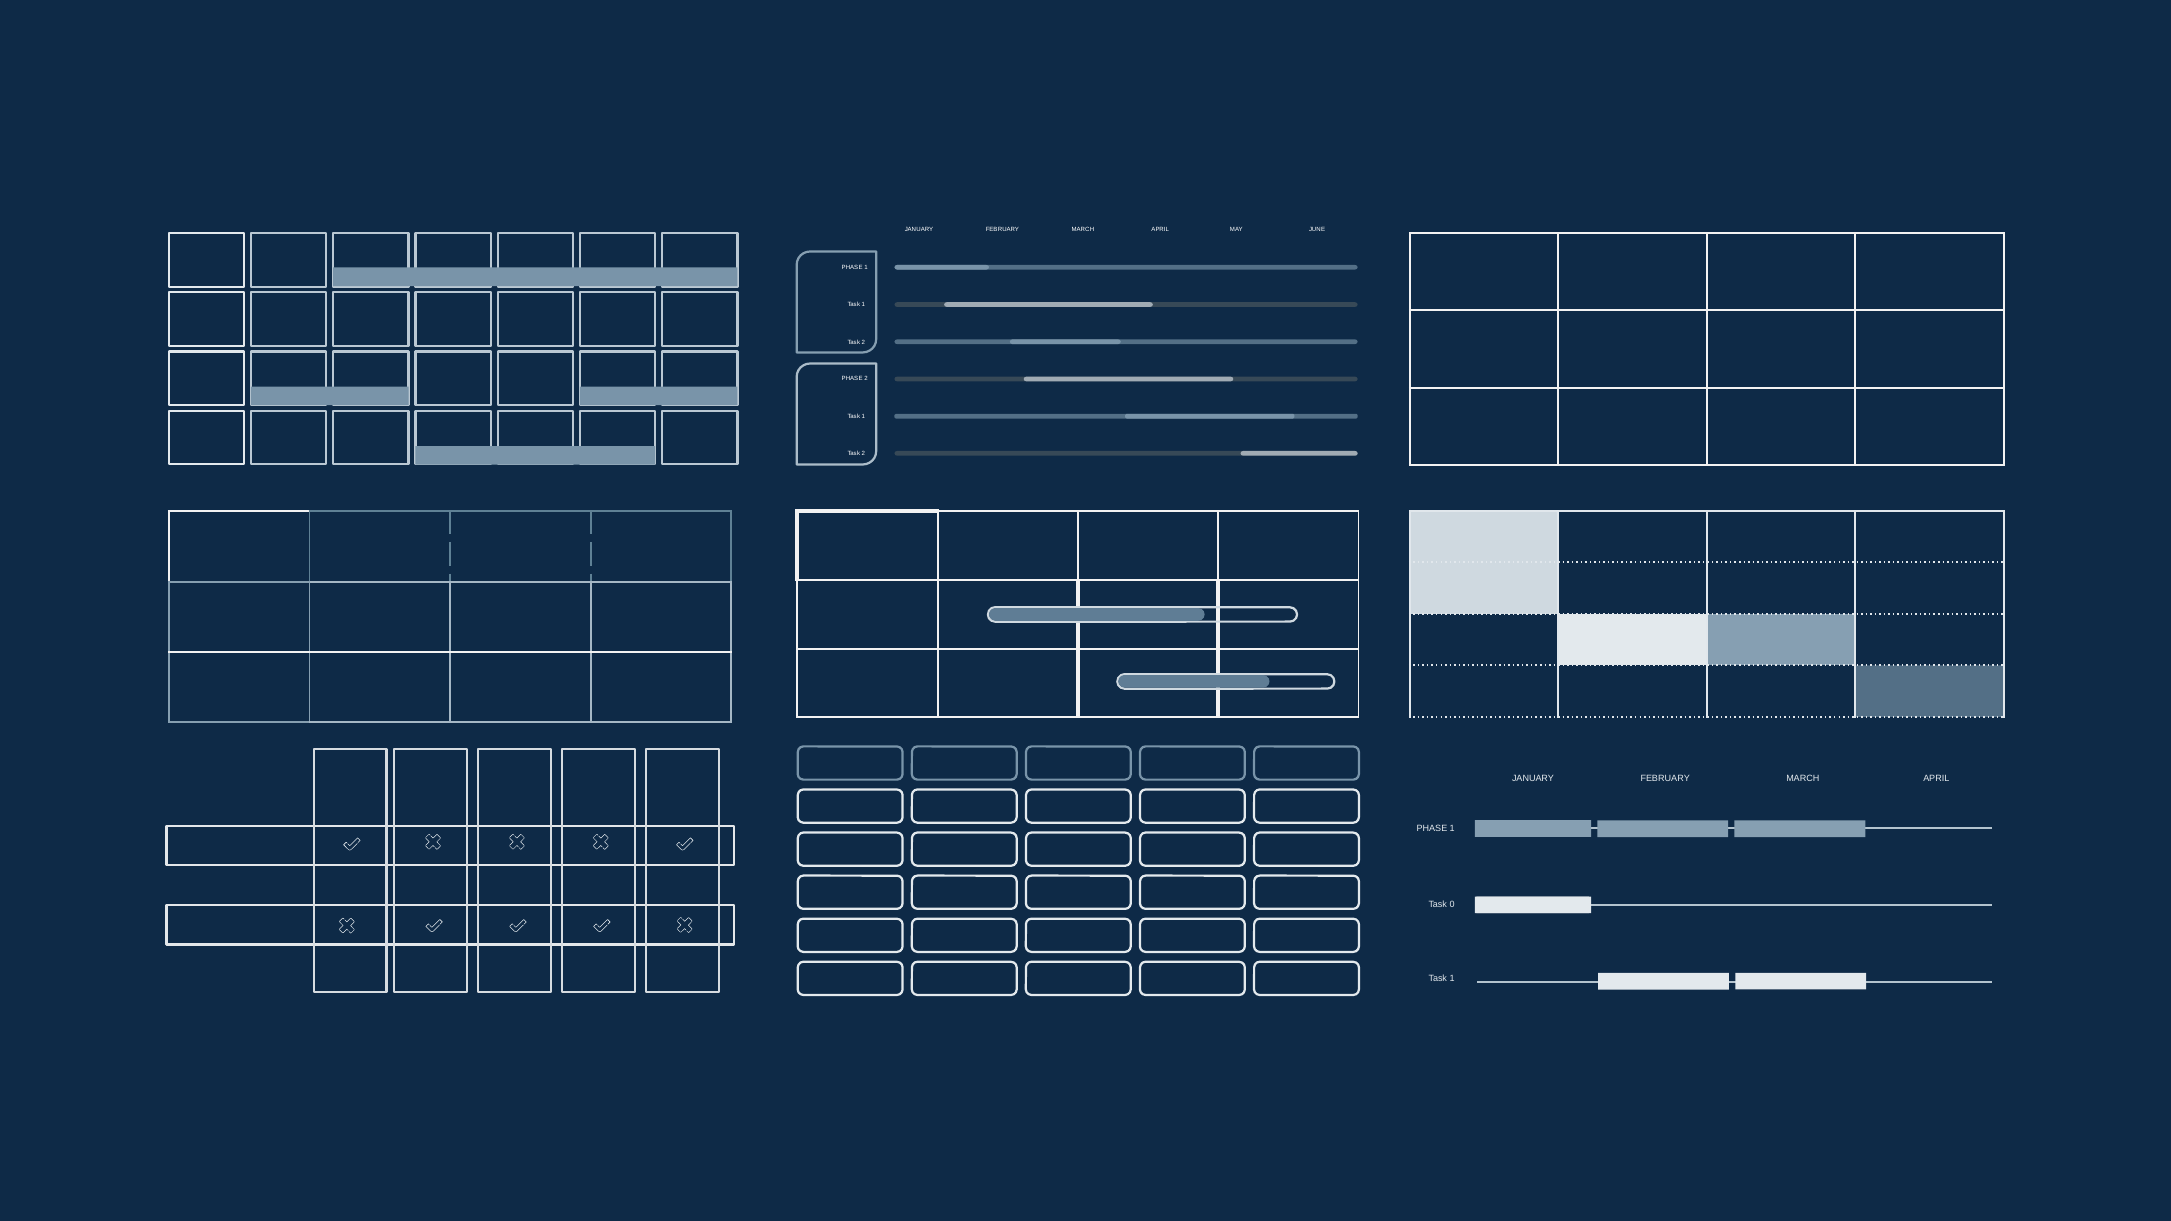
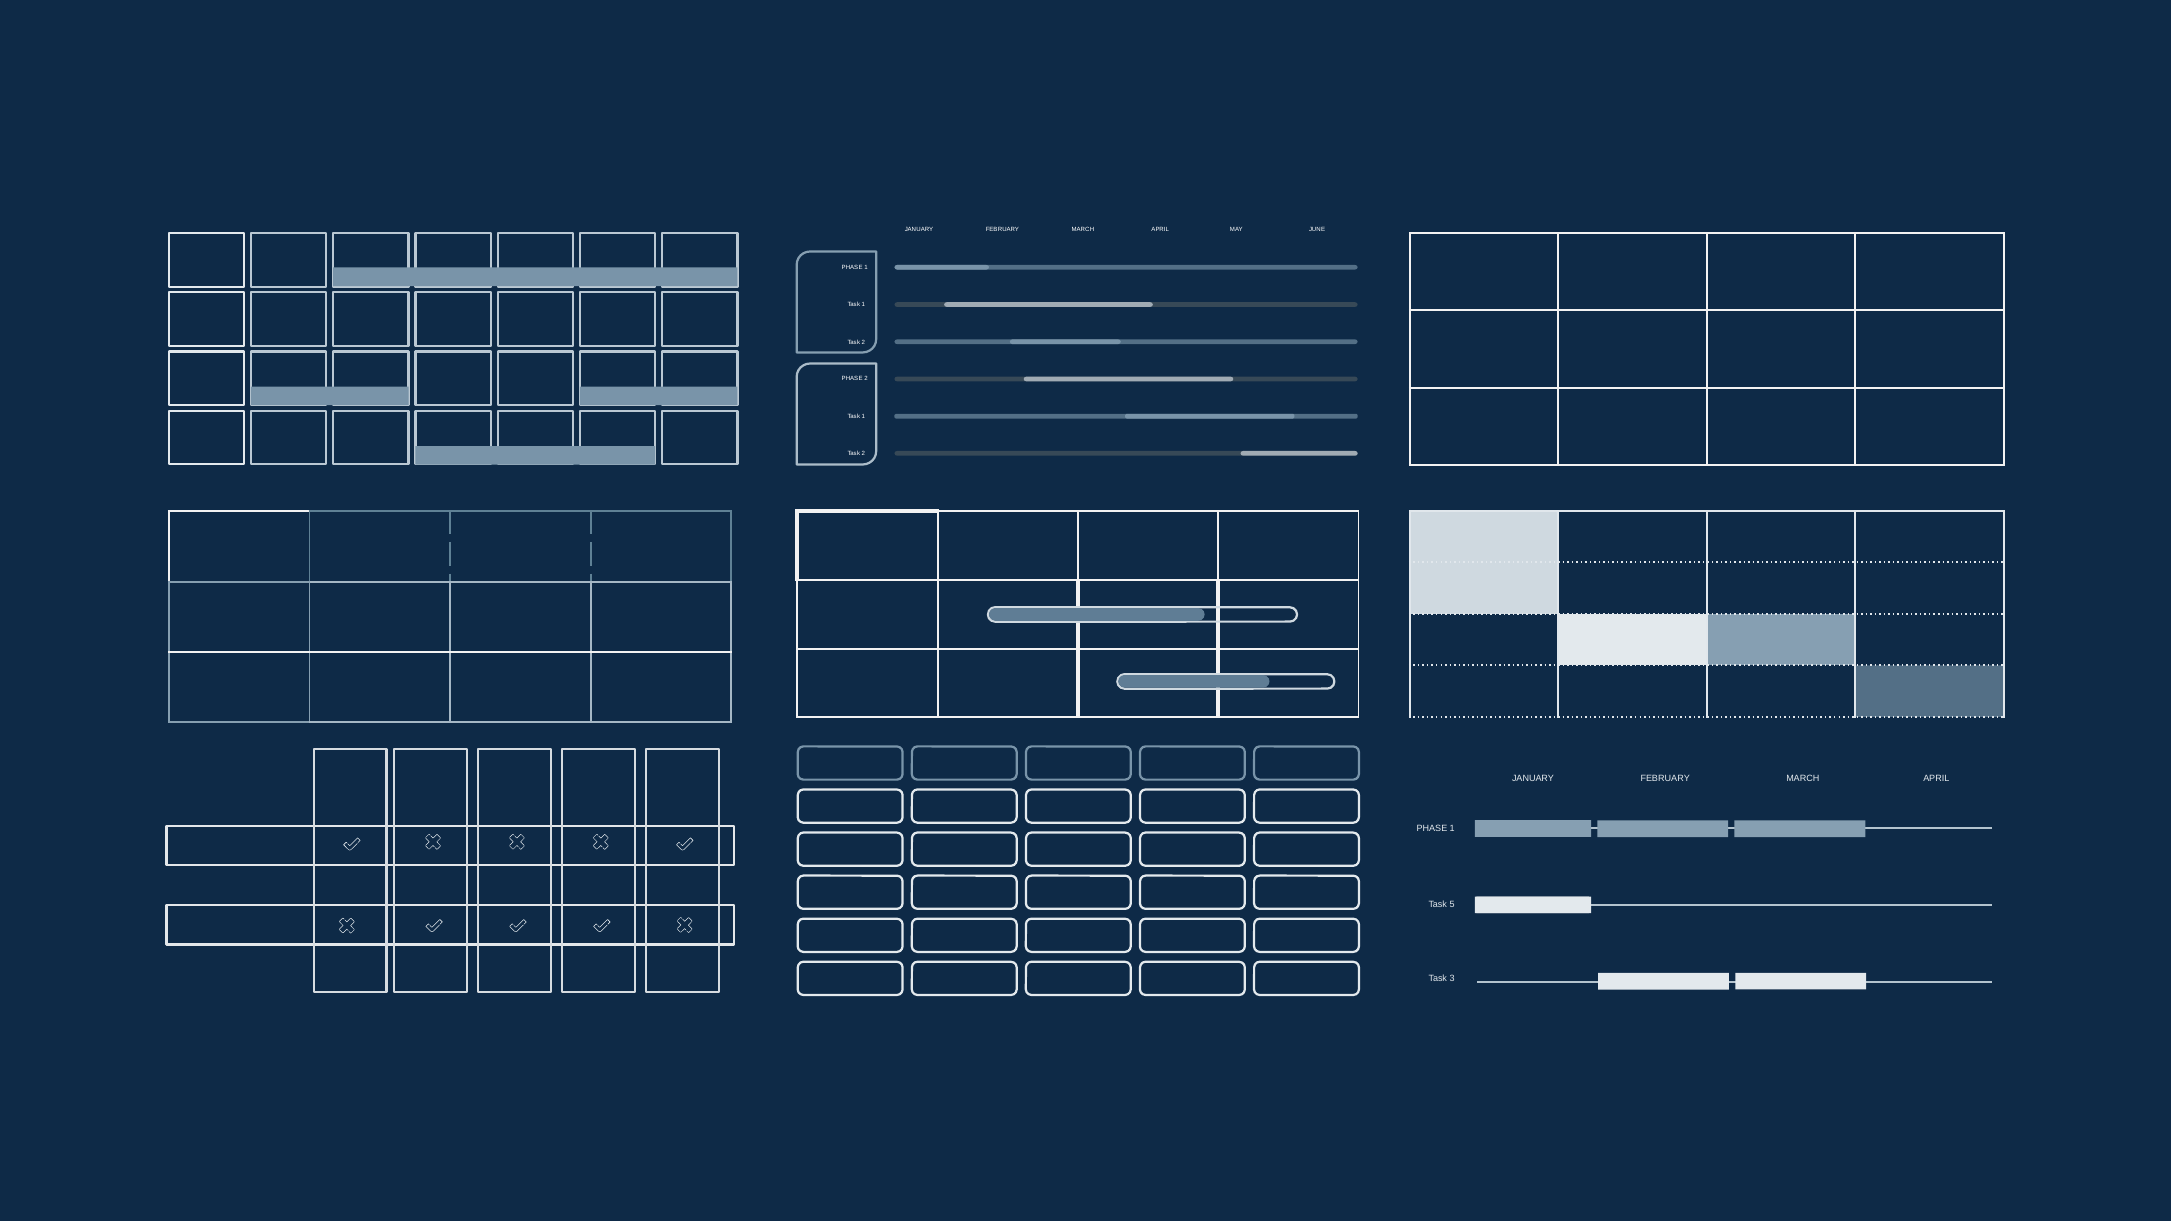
0: 0 -> 5 (1452, 904)
1: 1 -> 3 (1452, 979)
